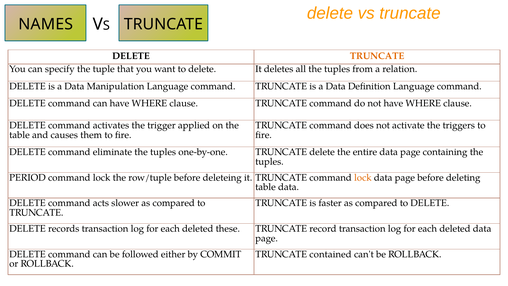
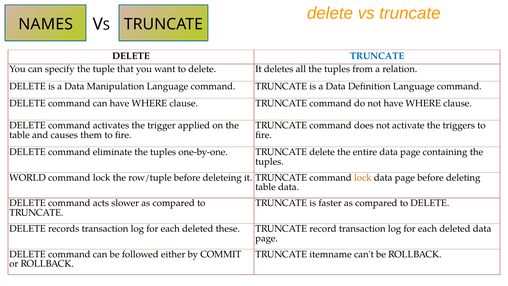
TRUNCATE colour: orange -> blue (377, 56)
PERIOD: PERIOD -> WORLD (28, 177)
contained: contained -> itemname (331, 254)
